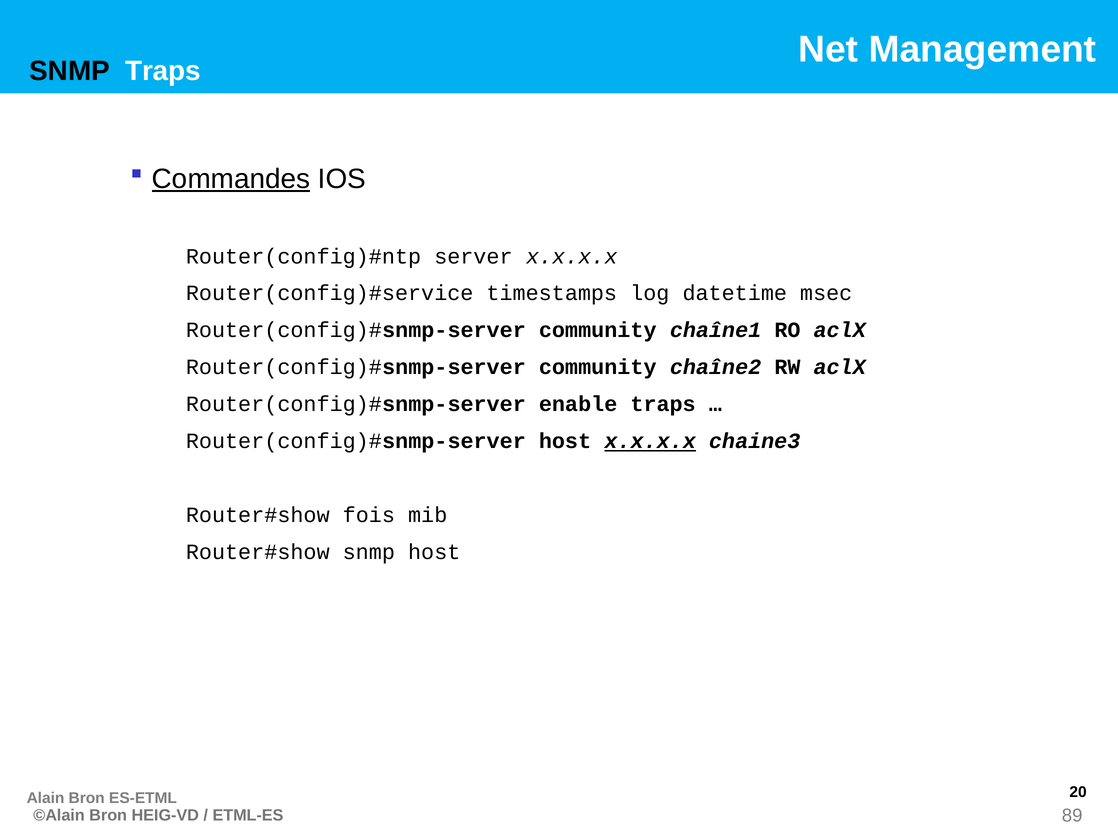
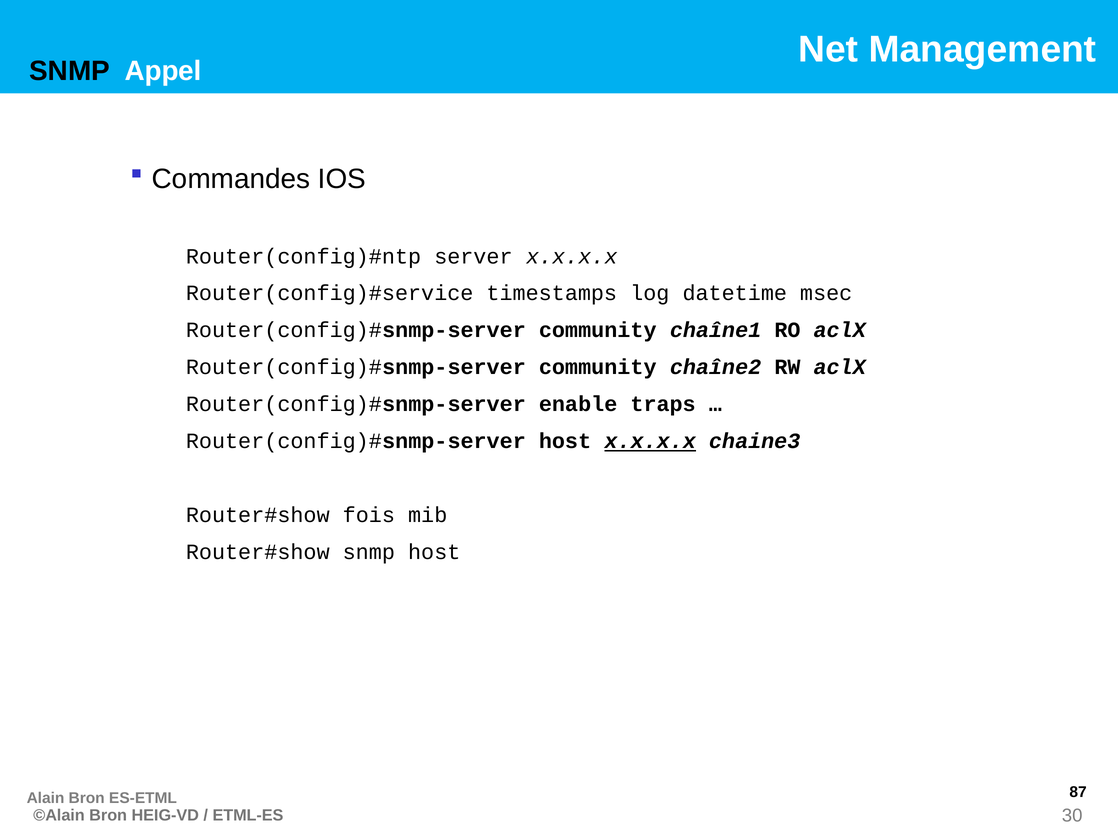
SNMP Traps: Traps -> Appel (163, 71)
Commandes underline: present -> none (231, 179)
20: 20 -> 87 (1078, 792)
89: 89 -> 30 (1072, 815)
